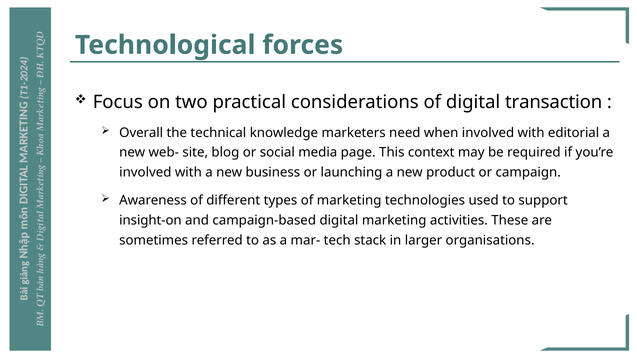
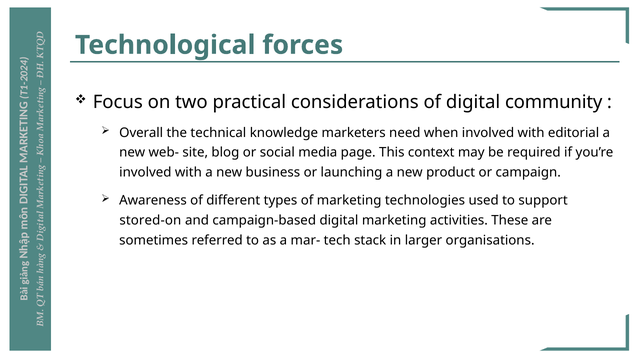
transaction: transaction -> community (554, 102)
insight-on: insight-on -> stored-on (150, 220)
